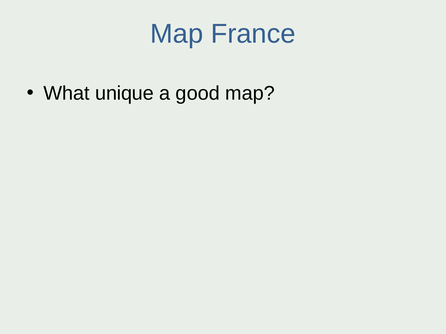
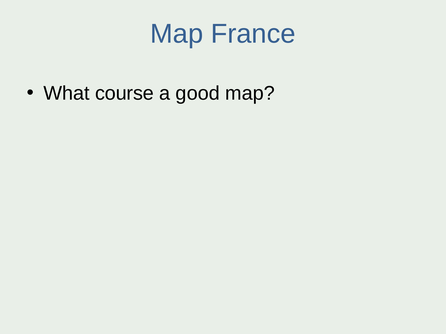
unique: unique -> course (124, 94)
